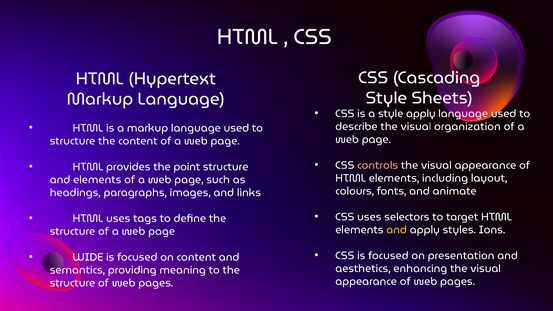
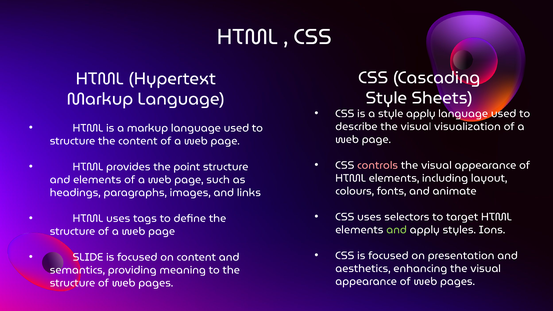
organization: organization -> visualization (467, 127)
and colour: yellow -> light green (397, 230)
WIDE: WIDE -> SLIDE (88, 257)
